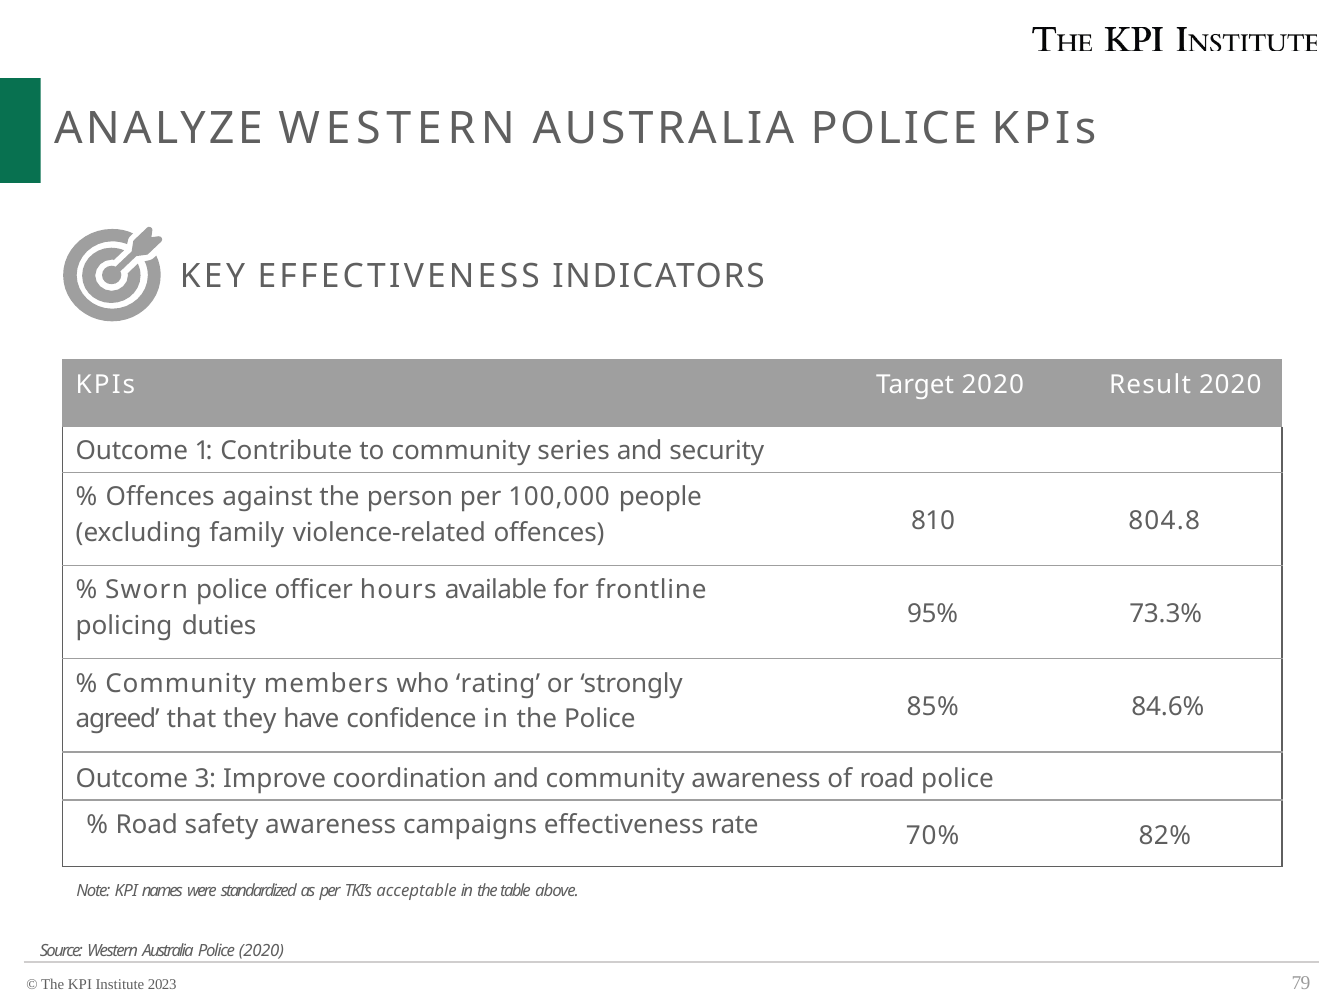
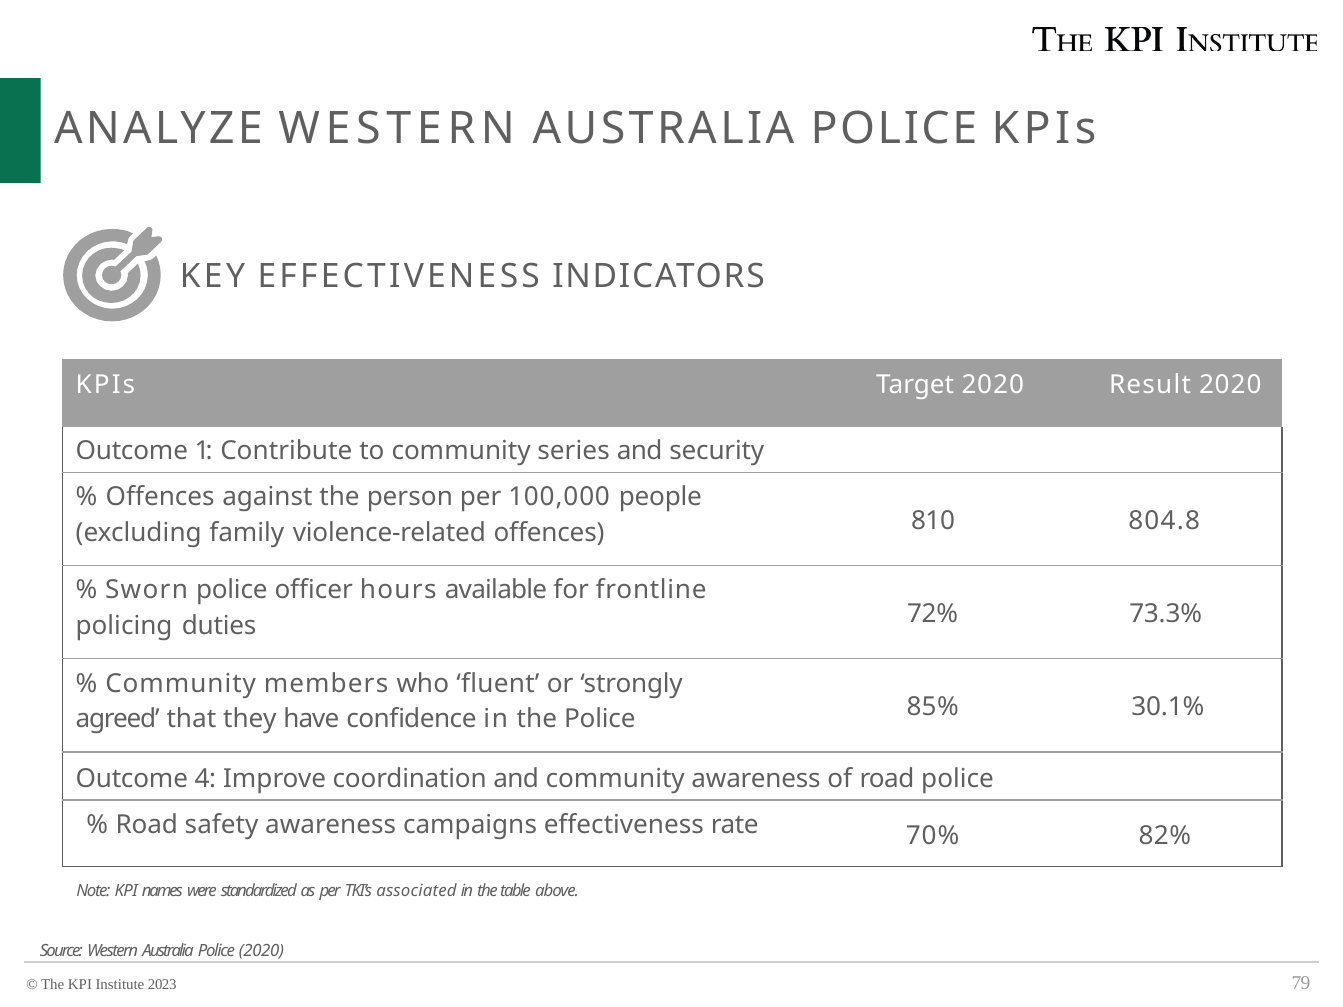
95%: 95% -> 72% (933, 614)
rating: rating -> fluent (498, 684)
84.6%: 84.6% -> 30.1% (1168, 707)
3: 3 -> 4 (205, 779)
acceptable: acceptable -> associated (416, 891)
